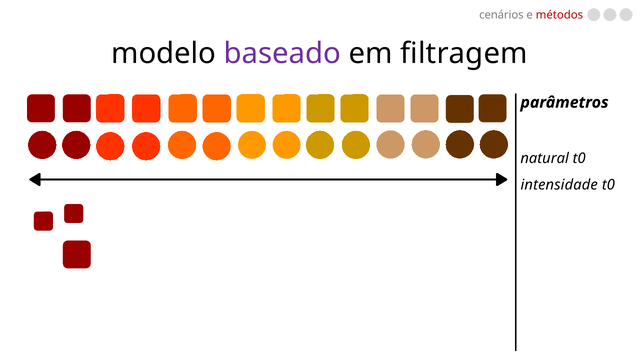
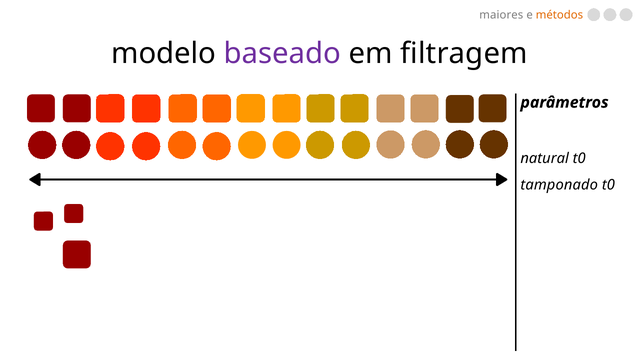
cenários: cenários -> maiores (501, 15)
métodos colour: red -> orange (559, 15)
intensidade: intensidade -> tamponado (559, 185)
